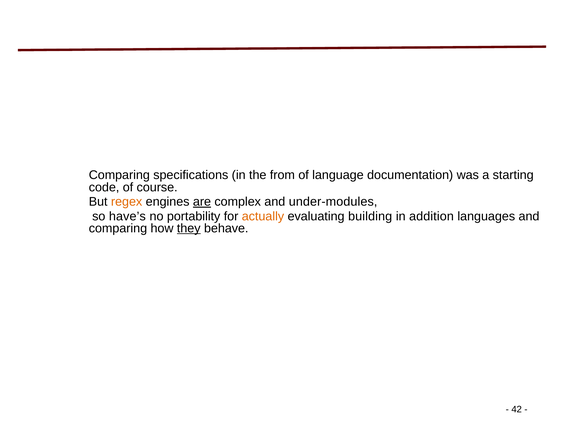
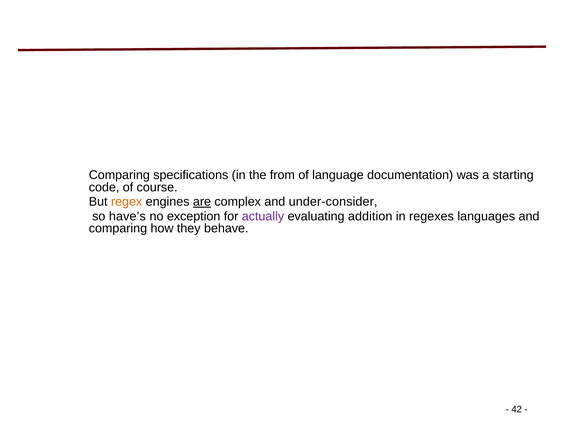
under-modules: under-modules -> under-consider (333, 202)
portability: portability -> exception (194, 216)
actually colour: orange -> purple (263, 216)
building: building -> addition (370, 216)
addition: addition -> regexes (432, 216)
they underline: present -> none (189, 228)
